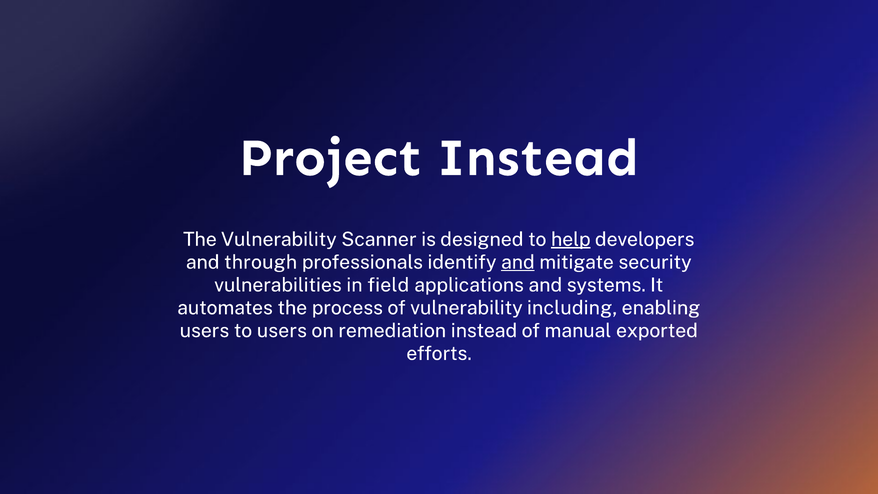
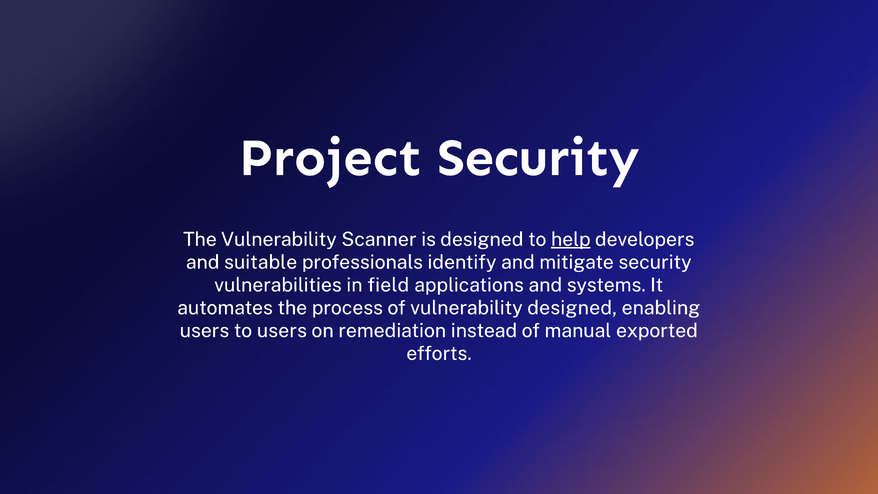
Project Instead: Instead -> Security (538, 158)
through: through -> suitable (261, 262)
and underline: present -> none (518, 262)
vulnerability including: including -> designed (572, 308)
